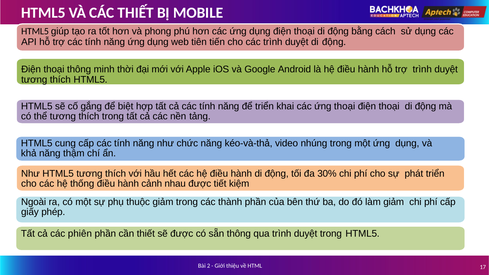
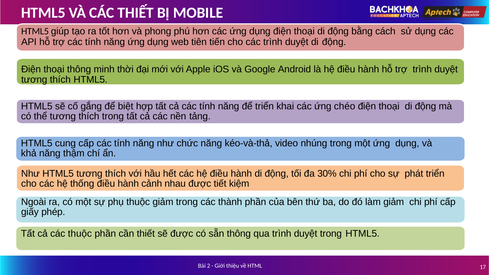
ứng thoại: thoại -> chéo (345, 106)
các phiên: phiên -> thuộc (80, 234)
